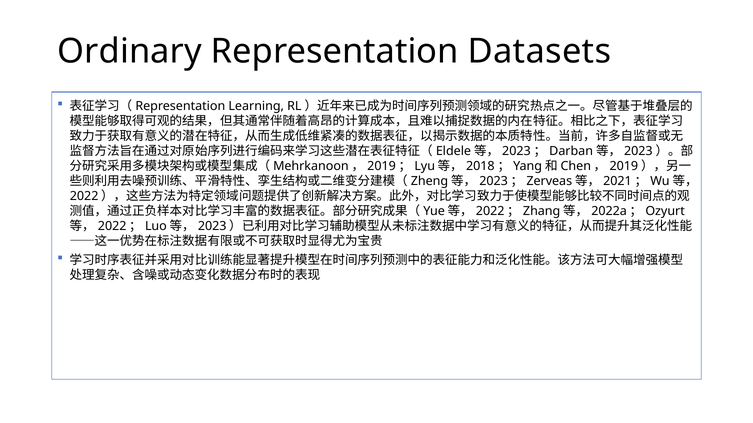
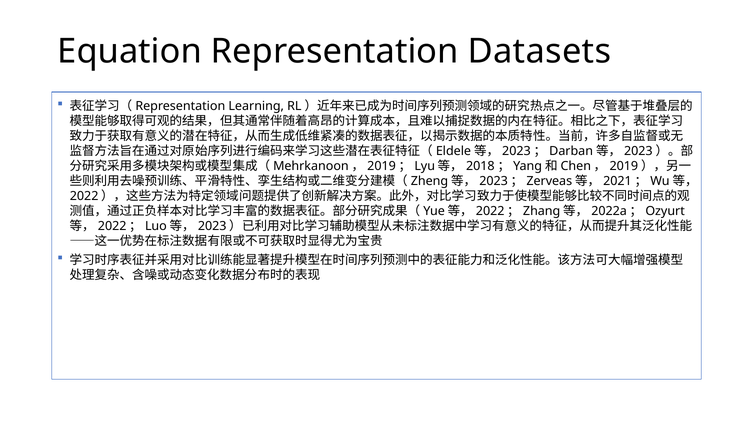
Ordinary: Ordinary -> Equation (130, 51)
